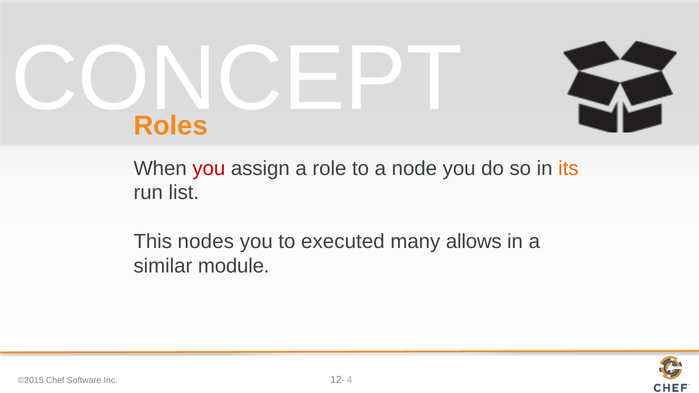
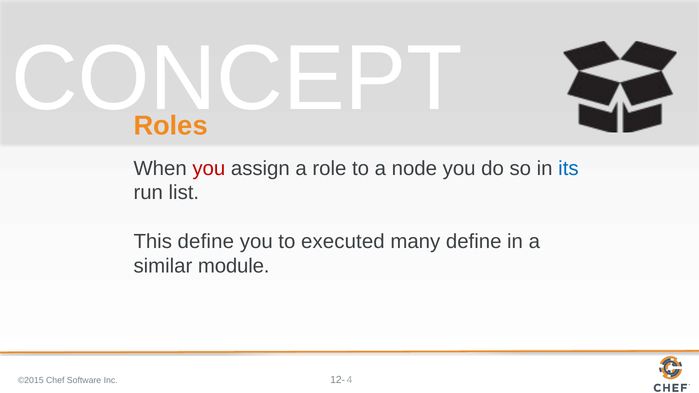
its colour: orange -> blue (568, 168)
This nodes: nodes -> define (206, 242)
many allows: allows -> define (474, 242)
